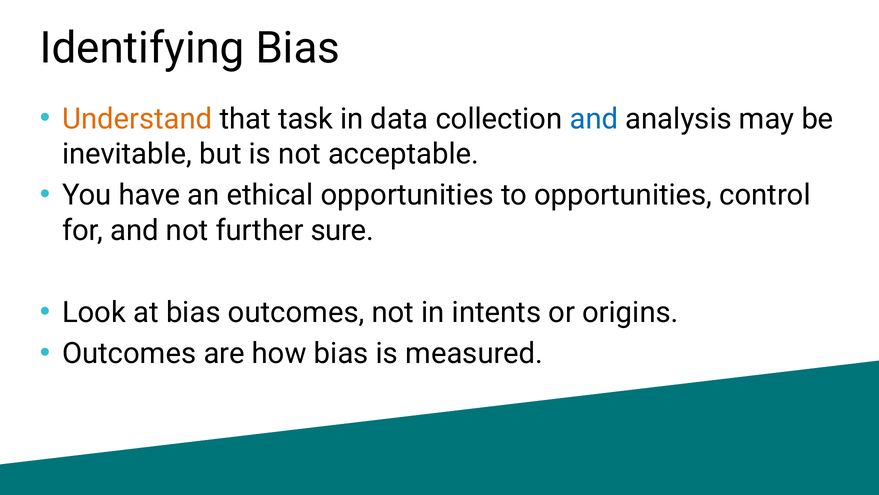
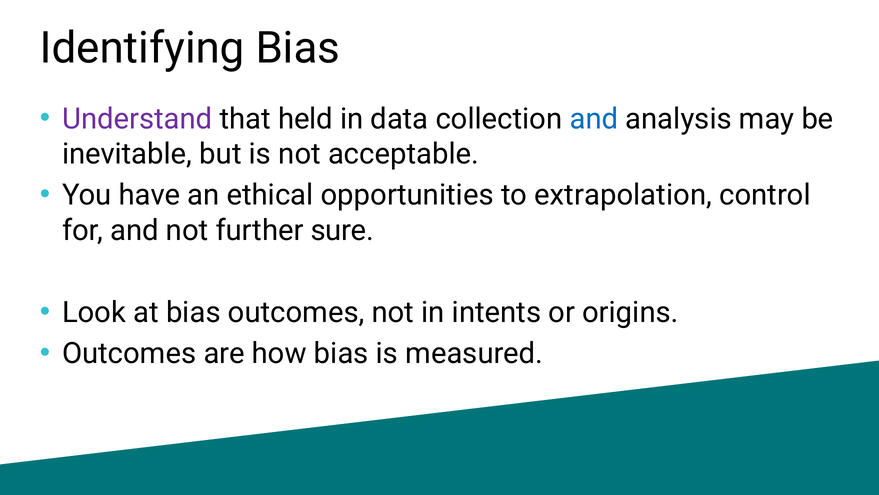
Understand colour: orange -> purple (137, 119)
task: task -> held (306, 119)
to opportunities: opportunities -> extrapolation (623, 195)
